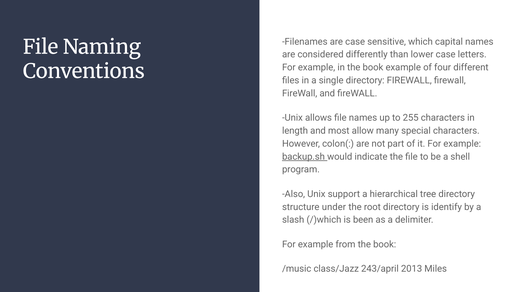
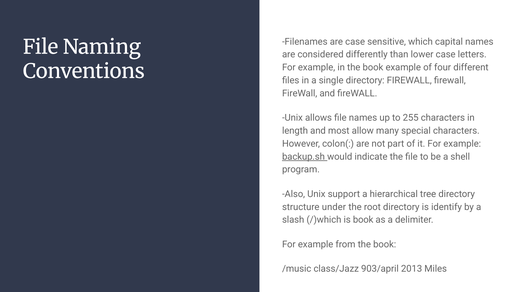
is been: been -> book (363, 220)
243/april: 243/april -> 903/april (380, 269)
